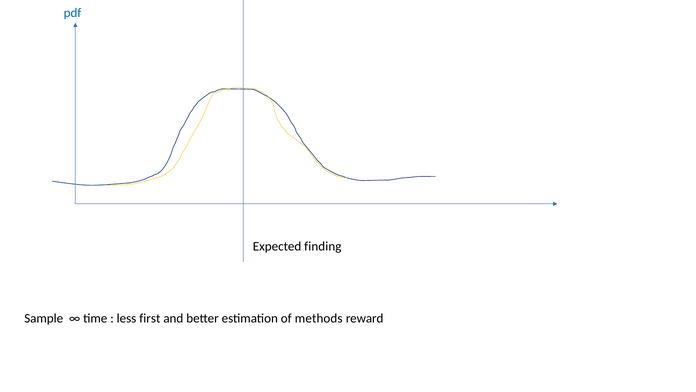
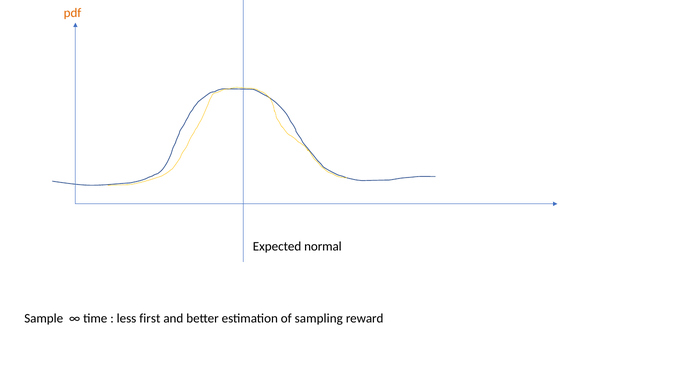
pdf colour: blue -> orange (73, 13)
finding: finding -> normal (323, 246)
methods: methods -> sampling (319, 318)
